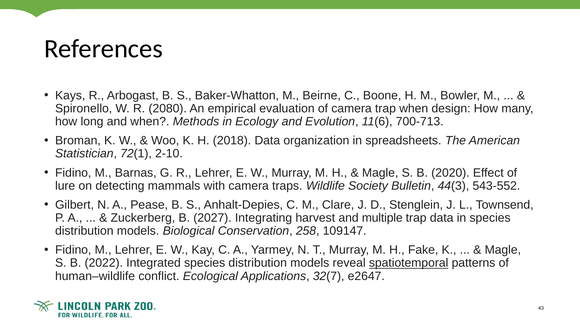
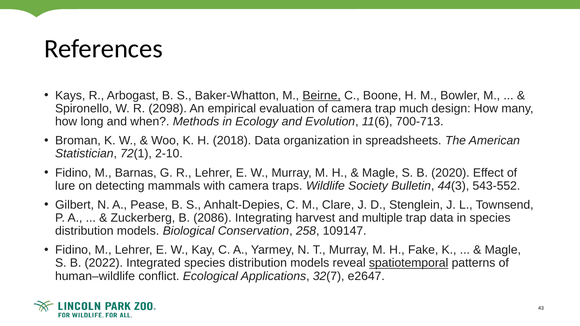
Beirne underline: none -> present (322, 95)
2080: 2080 -> 2098 (168, 109)
trap when: when -> much (414, 109)
2027: 2027 -> 2086 (212, 218)
